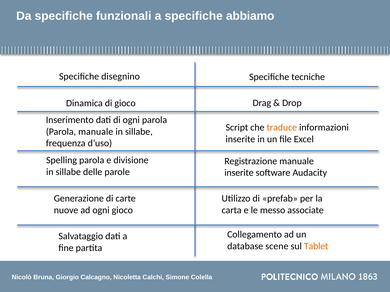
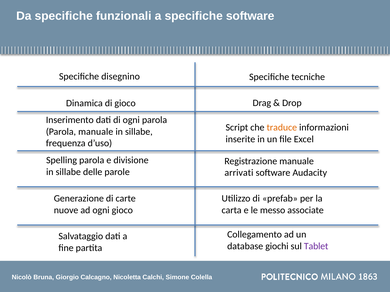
specifiche abbiamo: abbiamo -> software (250, 16)
inserite: inserite -> arrivati (239, 173)
scene: scene -> giochi (277, 247)
Tablet colour: orange -> purple (316, 247)
